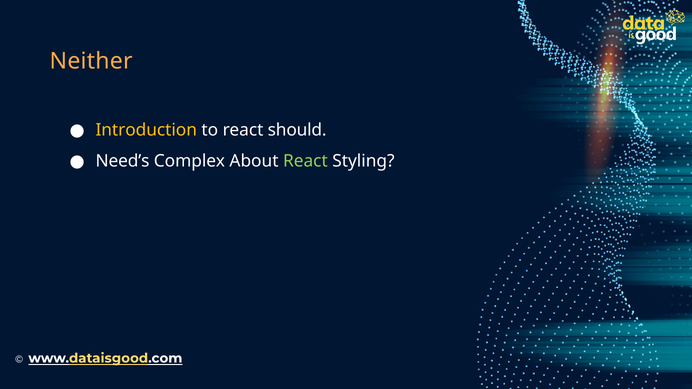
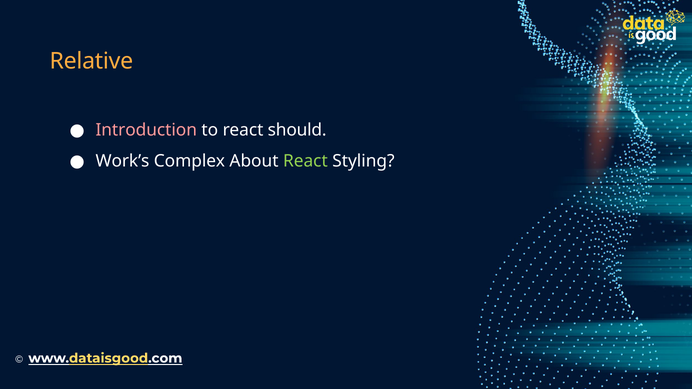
Neither: Neither -> Relative (91, 61)
Introduction colour: yellow -> pink (146, 130)
Need’s: Need’s -> Work’s (122, 161)
